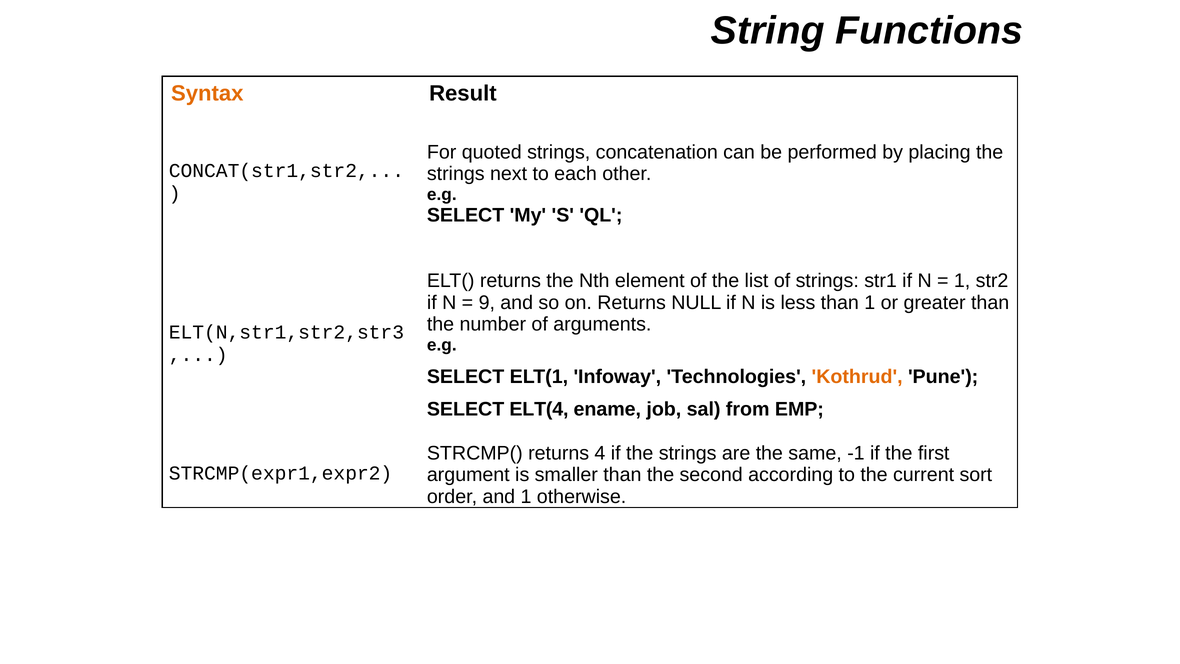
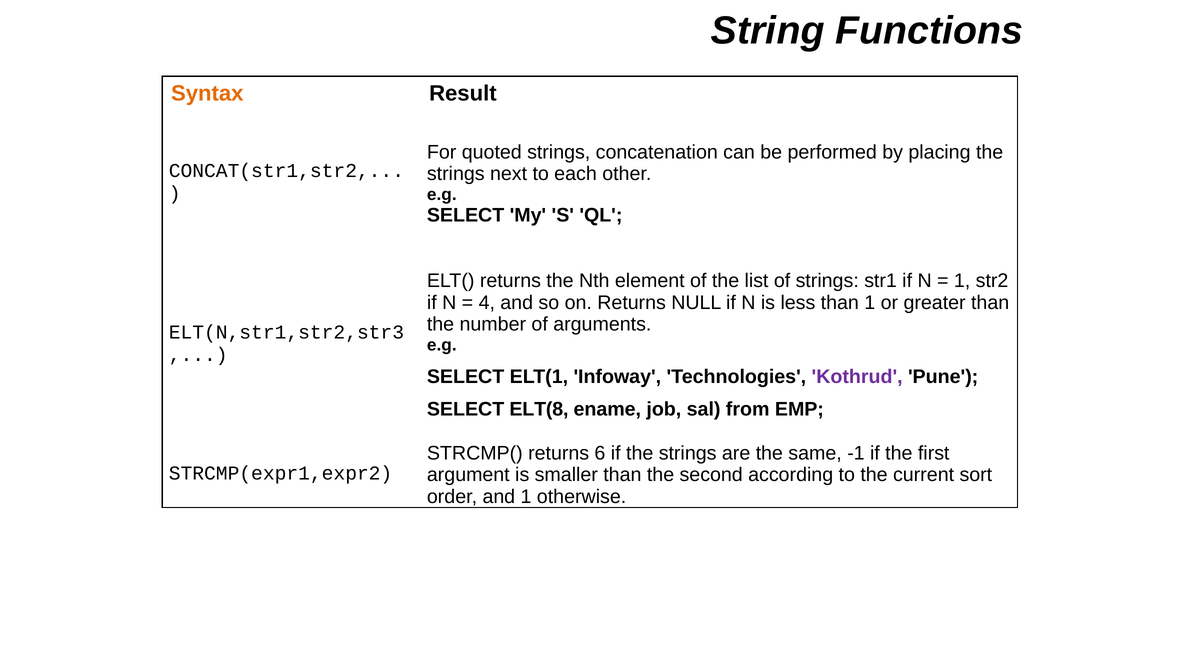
9: 9 -> 4 (487, 303)
Kothrud colour: orange -> purple (857, 376)
ELT(4: ELT(4 -> ELT(8 (539, 409)
4: 4 -> 6 (600, 453)
